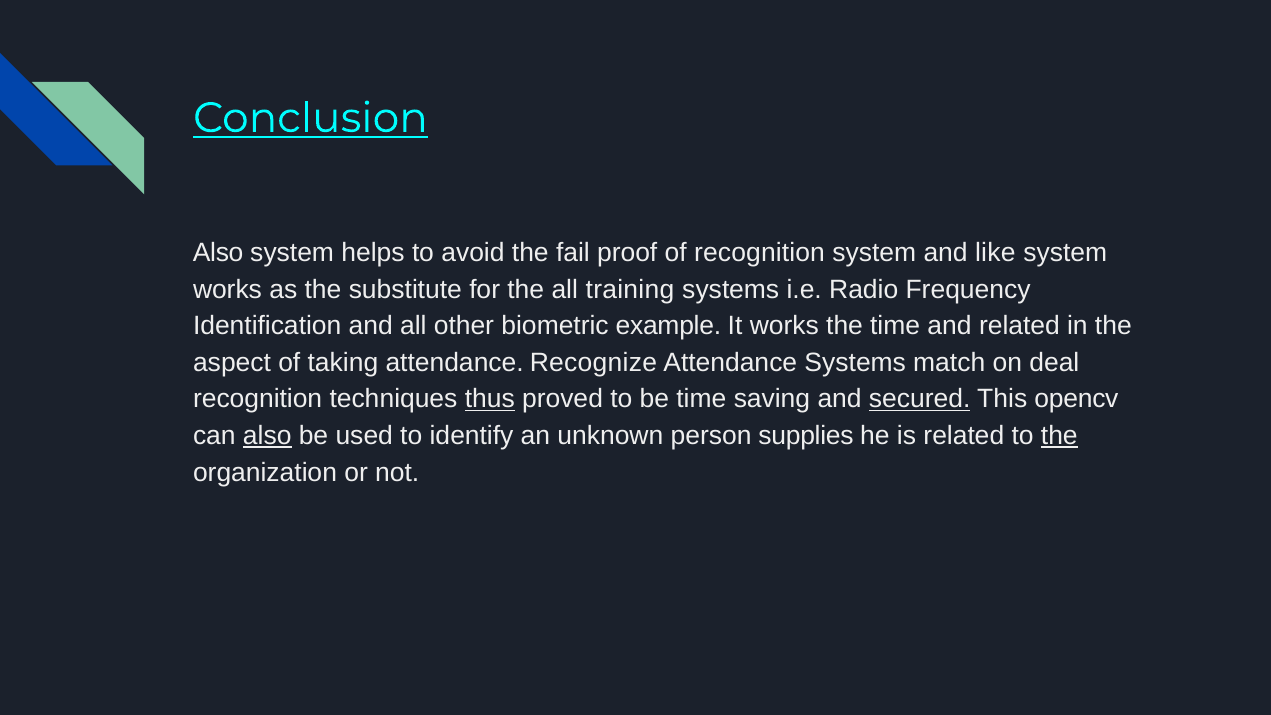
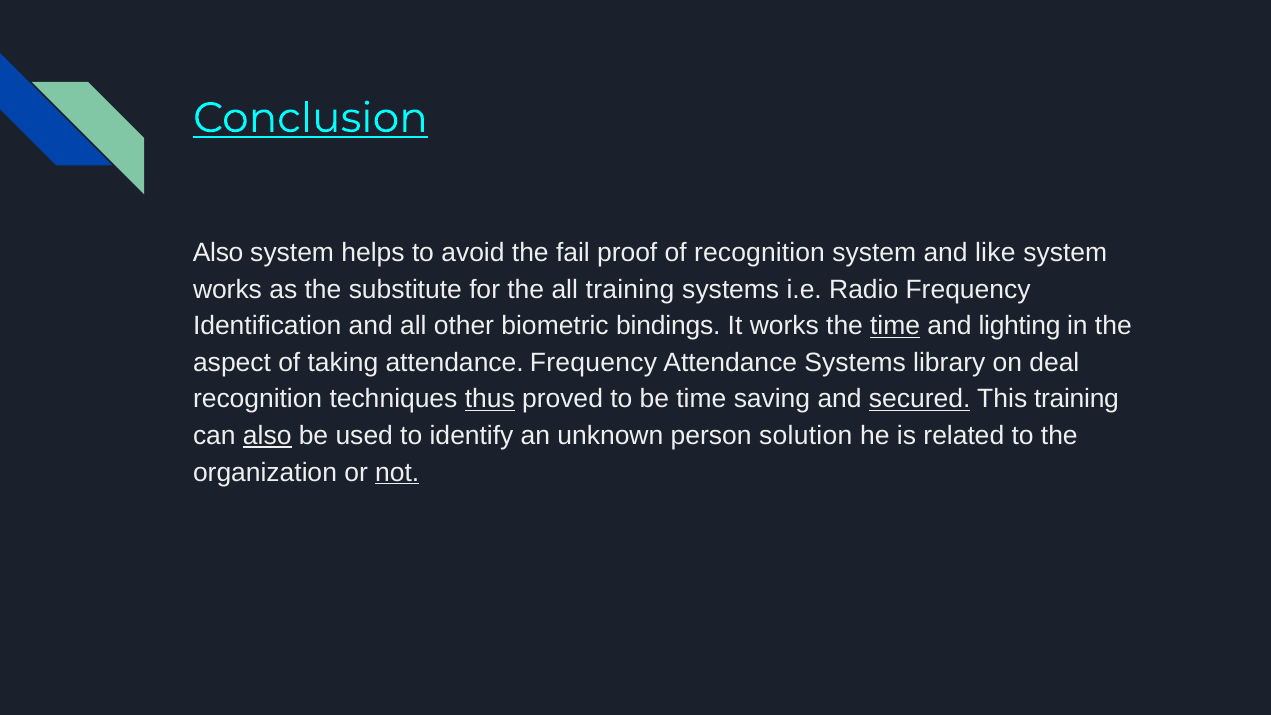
example: example -> bindings (668, 326)
time underline: none -> present (895, 326)
and related: related -> lighting (1020, 326)
attendance Recognize: Recognize -> Frequency (593, 363)
match: match -> library (949, 363)
This opencv: opencv -> training (1076, 399)
supplies: supplies -> solution (806, 436)
the underline: present -> none (1059, 436)
not underline: none -> present (397, 472)
